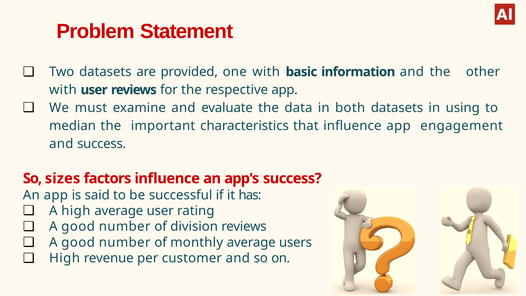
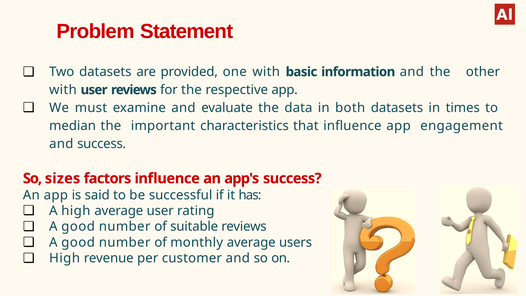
using: using -> times (463, 108)
division: division -> suitable (194, 227)
